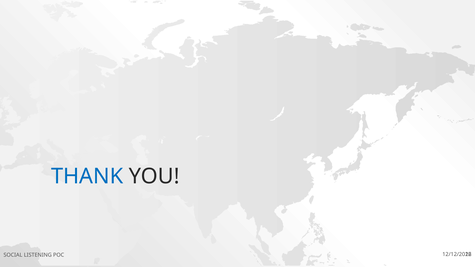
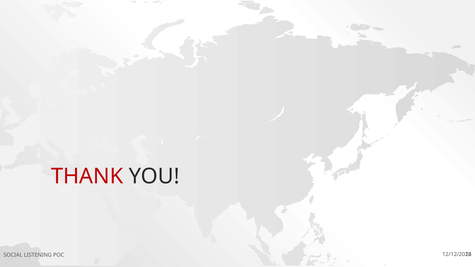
THANK colour: blue -> red (87, 176)
